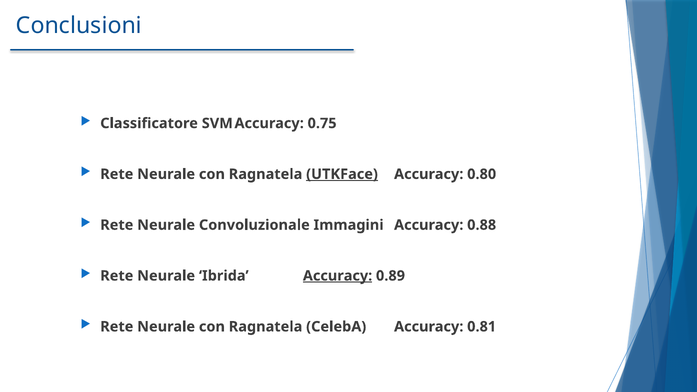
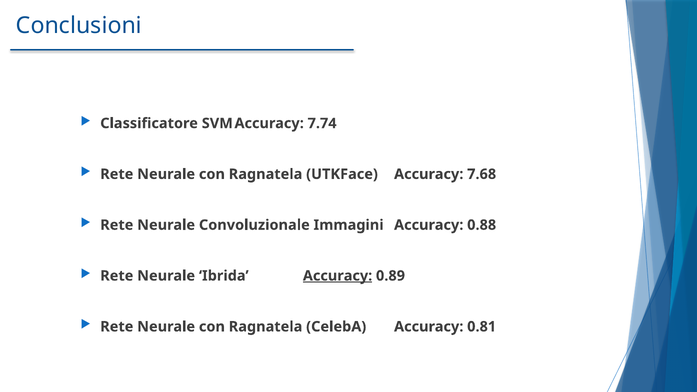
0.75: 0.75 -> 7.74 (322, 123)
UTKFace underline: present -> none (342, 174)
0.80: 0.80 -> 7.68 (482, 174)
